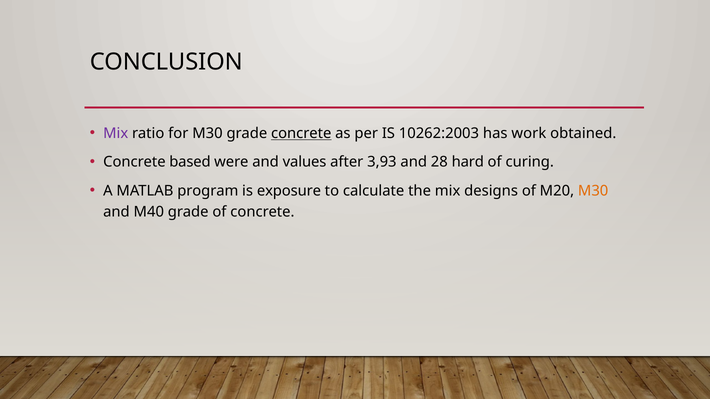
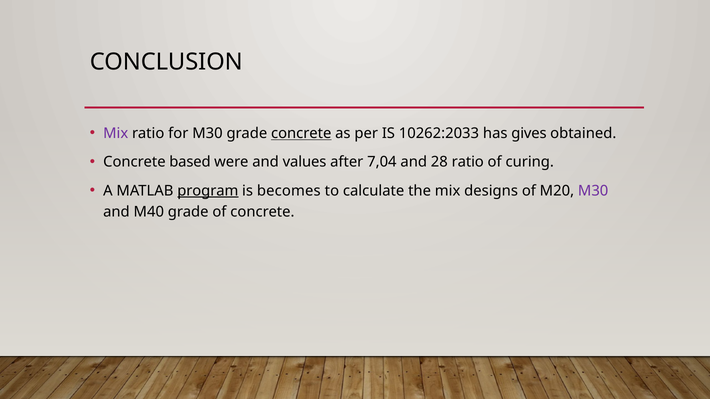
10262:2003: 10262:2003 -> 10262:2033 (439, 134)
work: work -> gives (529, 134)
3,93: 3,93 -> 7,04 (382, 162)
28 hard: hard -> ratio (468, 162)
program underline: none -> present (208, 191)
exposure: exposure -> becomes (289, 191)
M30 colour: orange -> purple (593, 191)
